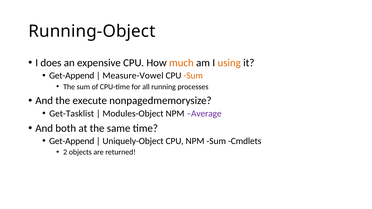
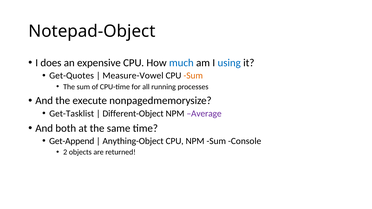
Running-Object: Running-Object -> Notepad-Object (92, 31)
much colour: orange -> blue (181, 63)
using colour: orange -> blue (229, 63)
Get-Append: Get-Append -> Get-Quotes (72, 76)
Modules-Object: Modules-Object -> Different-Object (133, 114)
Uniquely-Object: Uniquely-Object -> Anything-Object (133, 141)
Cmdlets: Cmdlets -> Console (245, 141)
